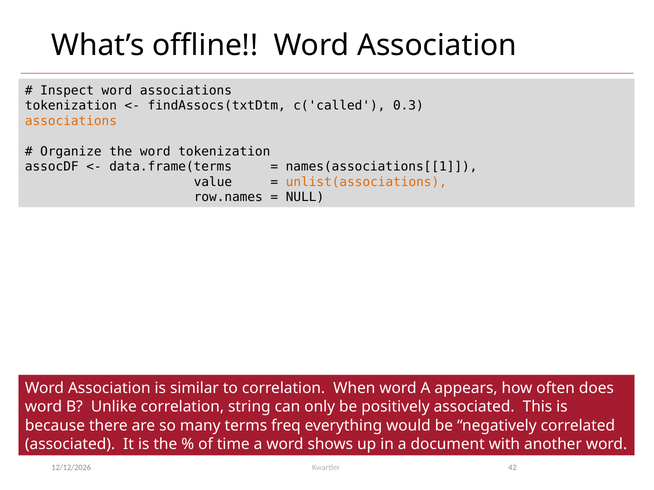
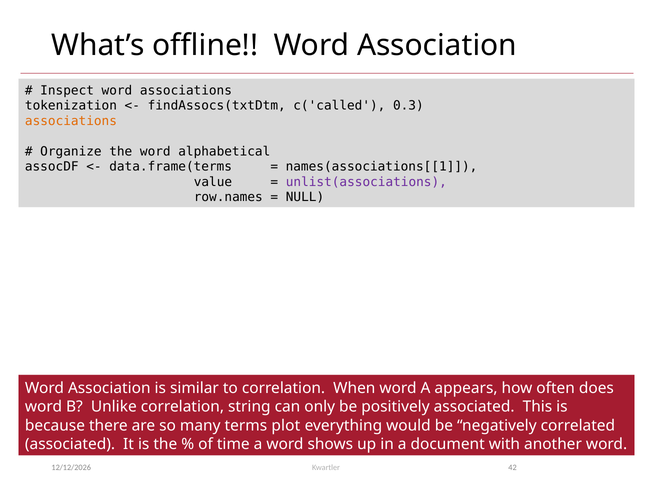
word tokenization: tokenization -> alphabetical (224, 152)
unlist(associations colour: orange -> purple (366, 182)
freq: freq -> plot (286, 426)
